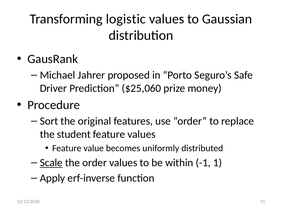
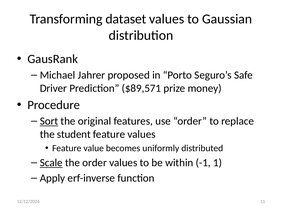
logistic: logistic -> dataset (126, 19)
$25,060: $25,060 -> $89,571 (141, 89)
Sort underline: none -> present (49, 121)
